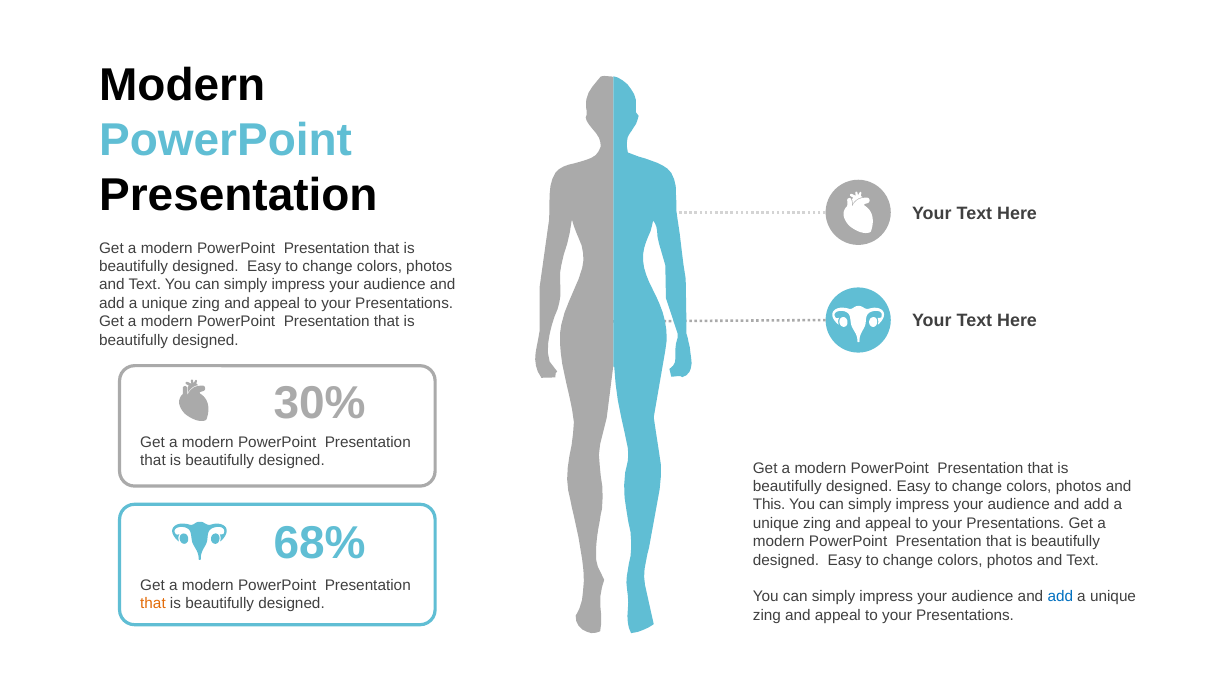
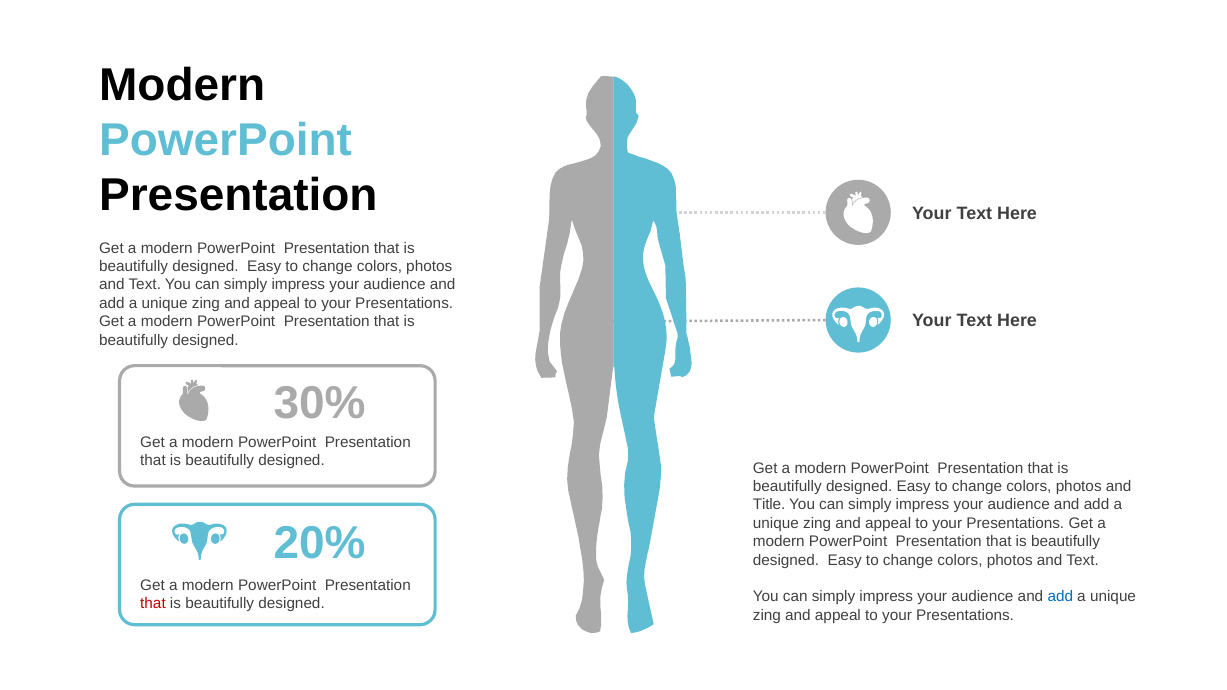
This: This -> Title (769, 505)
68%: 68% -> 20% (320, 544)
that colour: orange -> red (153, 604)
